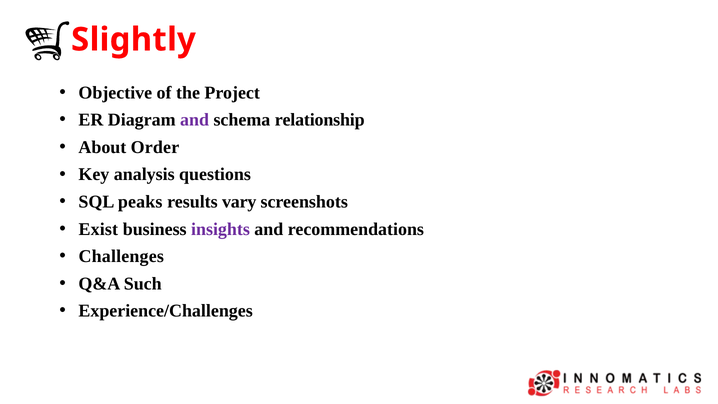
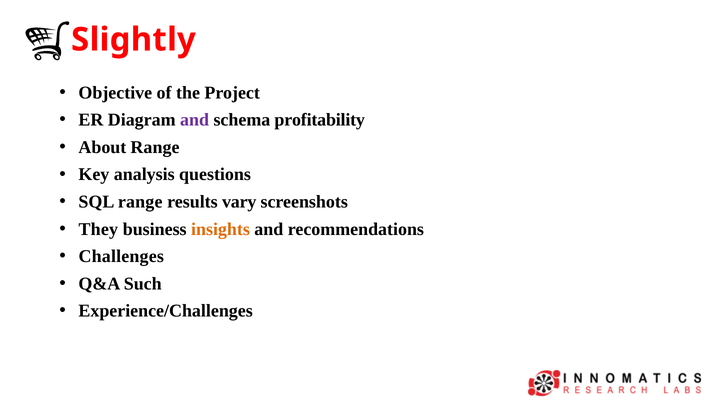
relationship: relationship -> profitability (320, 120)
About Order: Order -> Range (155, 147)
SQL peaks: peaks -> range (140, 202)
Exist: Exist -> They (98, 229)
insights colour: purple -> orange (220, 229)
